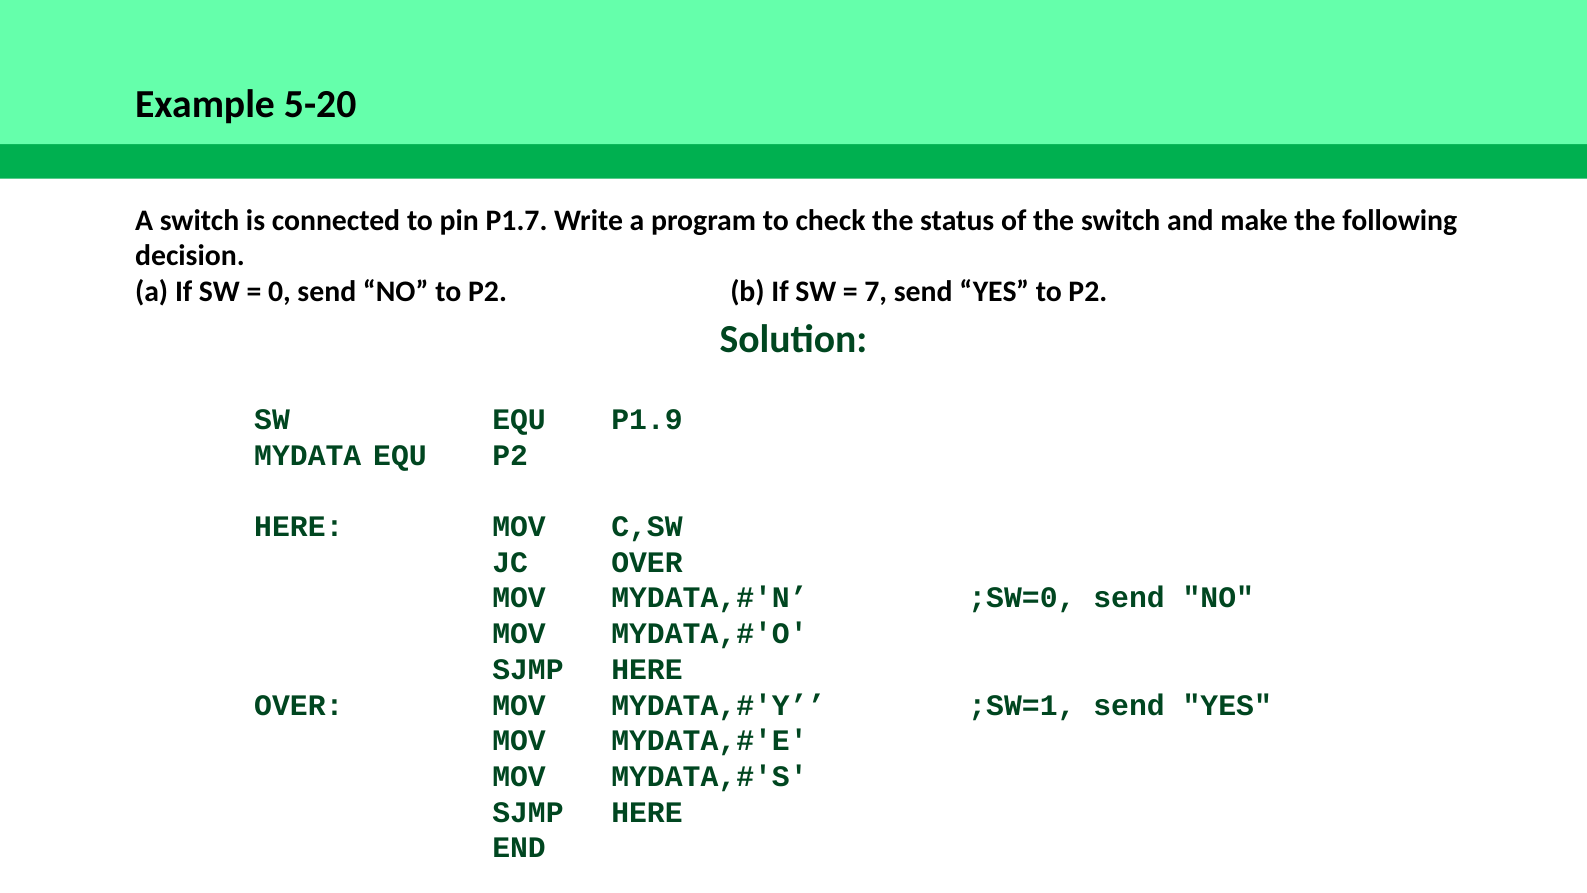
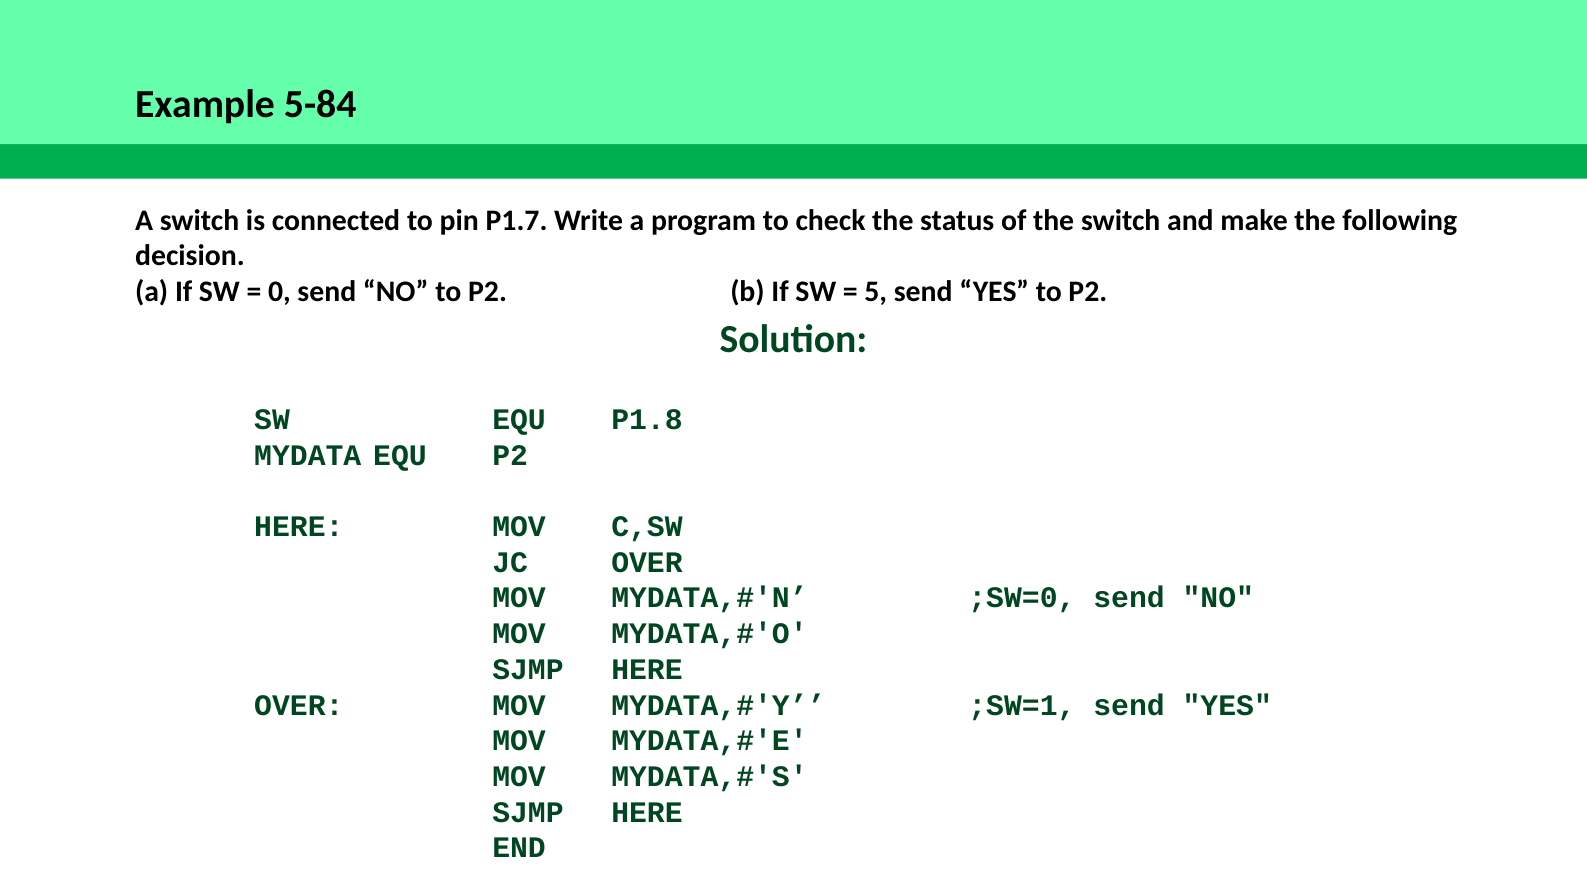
5-20: 5-20 -> 5-84 (320, 104)
7: 7 -> 5 (876, 292)
P1.9: P1.9 -> P1.8 (647, 419)
